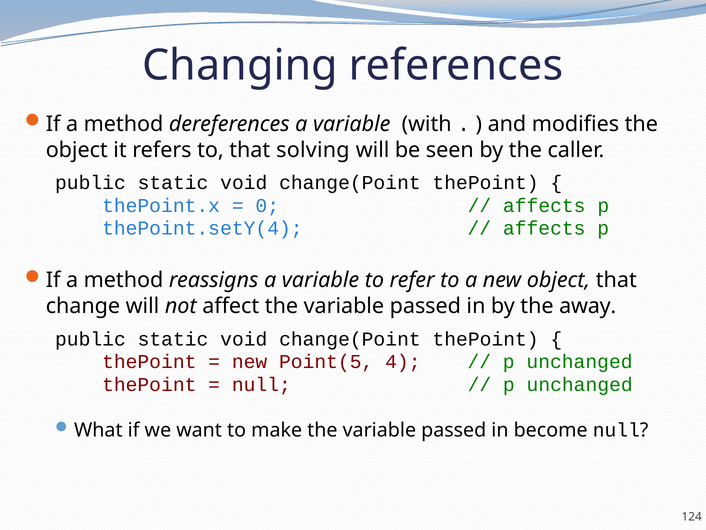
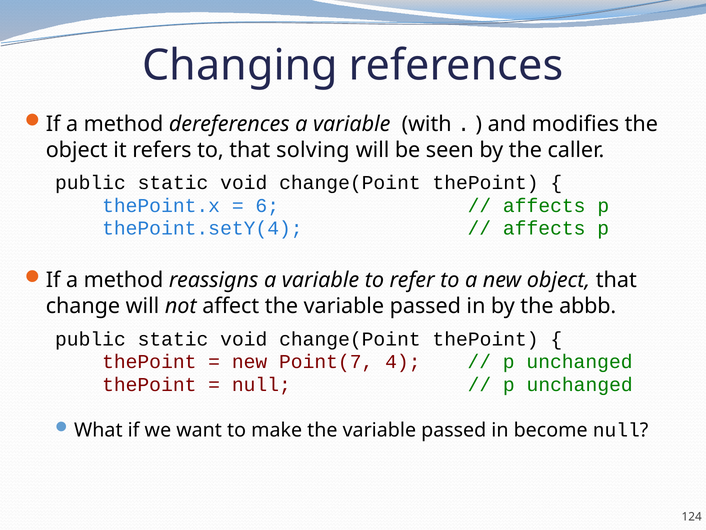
0: 0 -> 6 (267, 206)
away: away -> abbb (588, 306)
Point(5: Point(5 -> Point(7 (326, 362)
